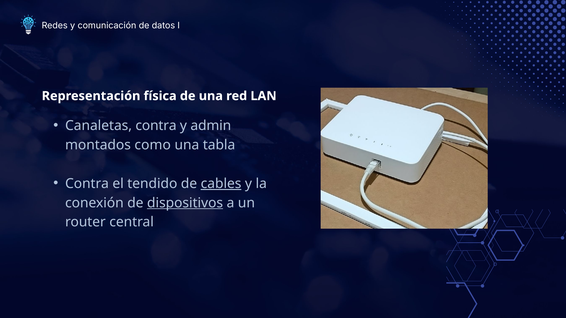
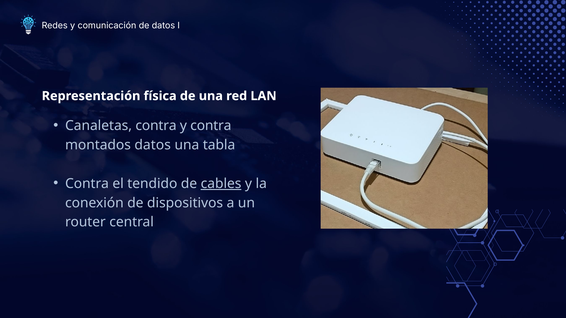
y admin: admin -> contra (211, 126)
montados como: como -> datos (153, 145)
dispositivos underline: present -> none (185, 203)
